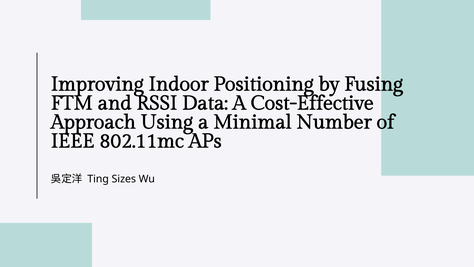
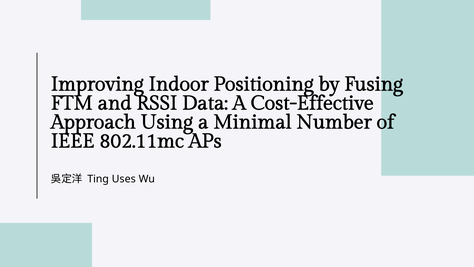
Sizes: Sizes -> Uses (124, 179)
